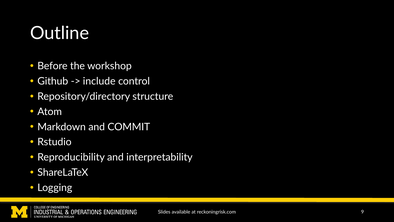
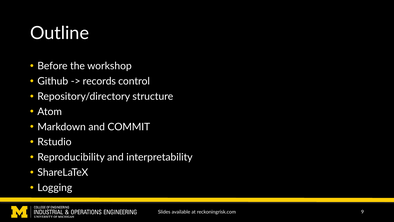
include: include -> records (99, 81)
